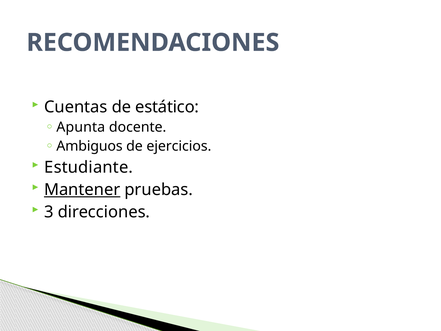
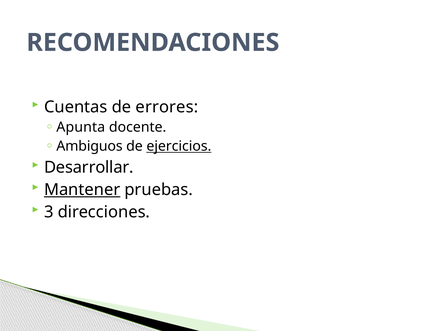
estático: estático -> errores (167, 107)
ejercicios underline: none -> present (179, 146)
Estudiante: Estudiante -> Desarrollar (89, 167)
